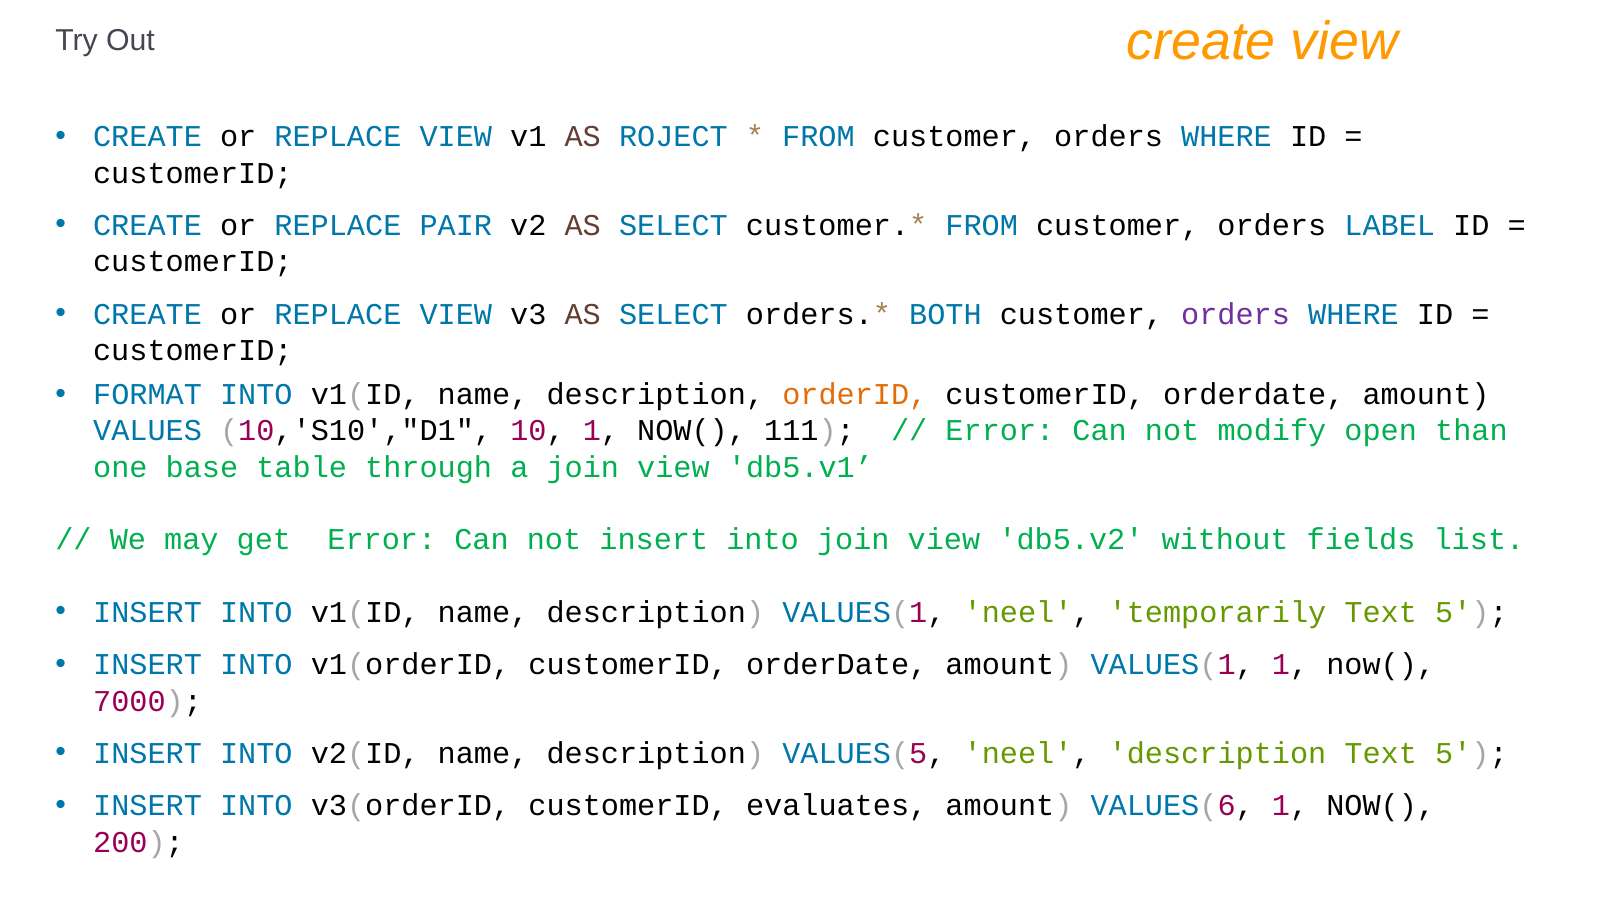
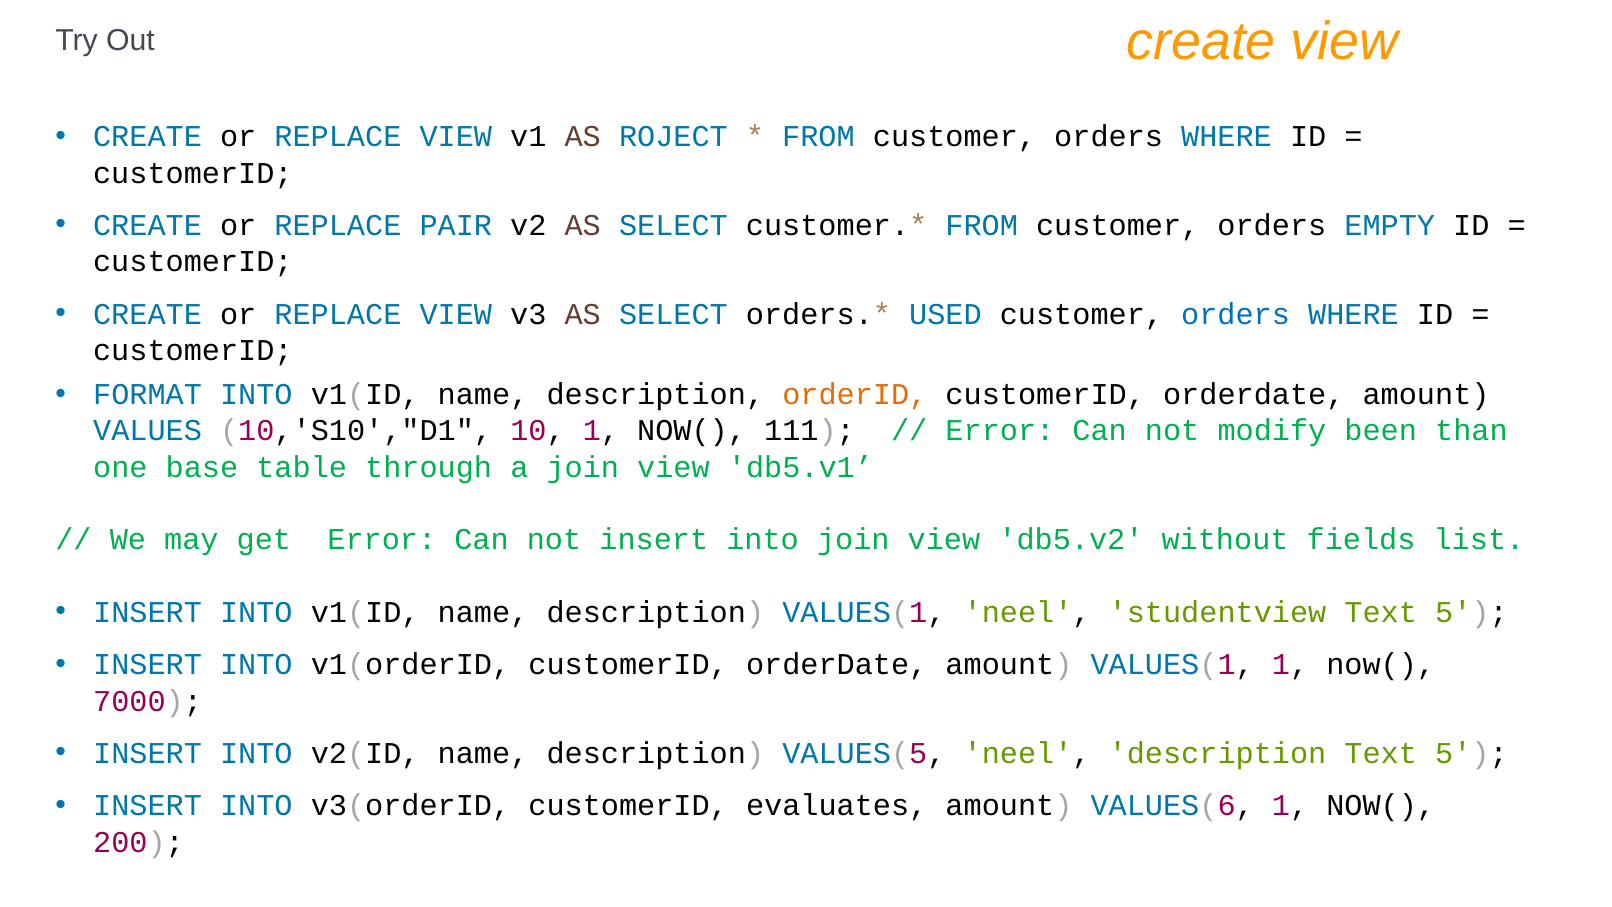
LABEL: LABEL -> EMPTY (1390, 225)
BOTH: BOTH -> USED (945, 314)
orders colour: purple -> blue (1236, 314)
open: open -> been (1381, 431)
temporarily: temporarily -> studentview (1218, 612)
